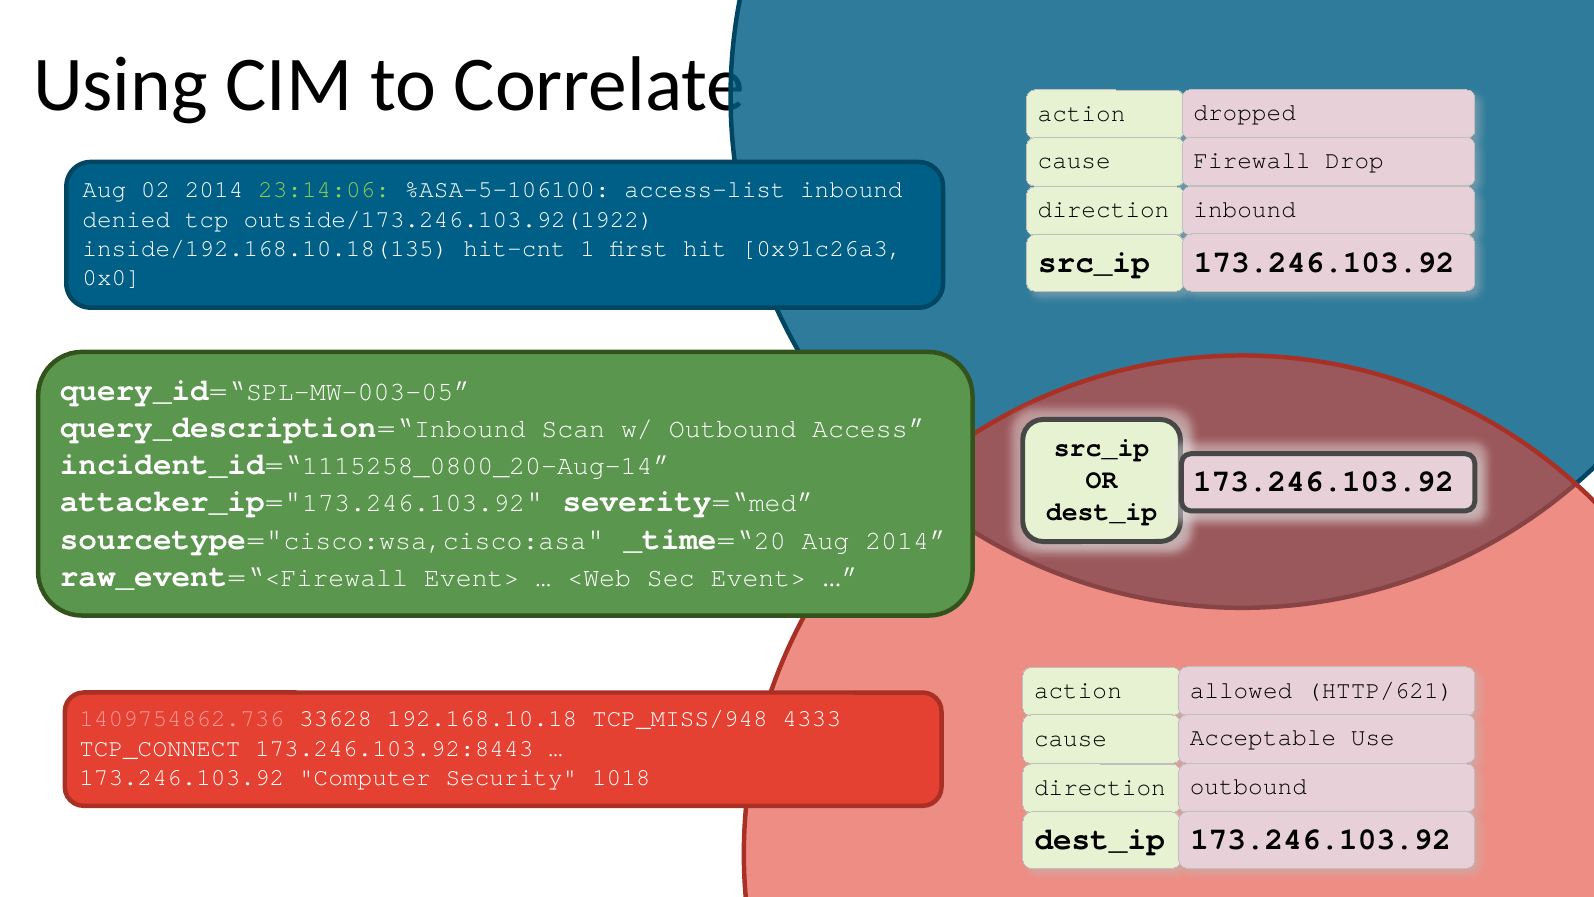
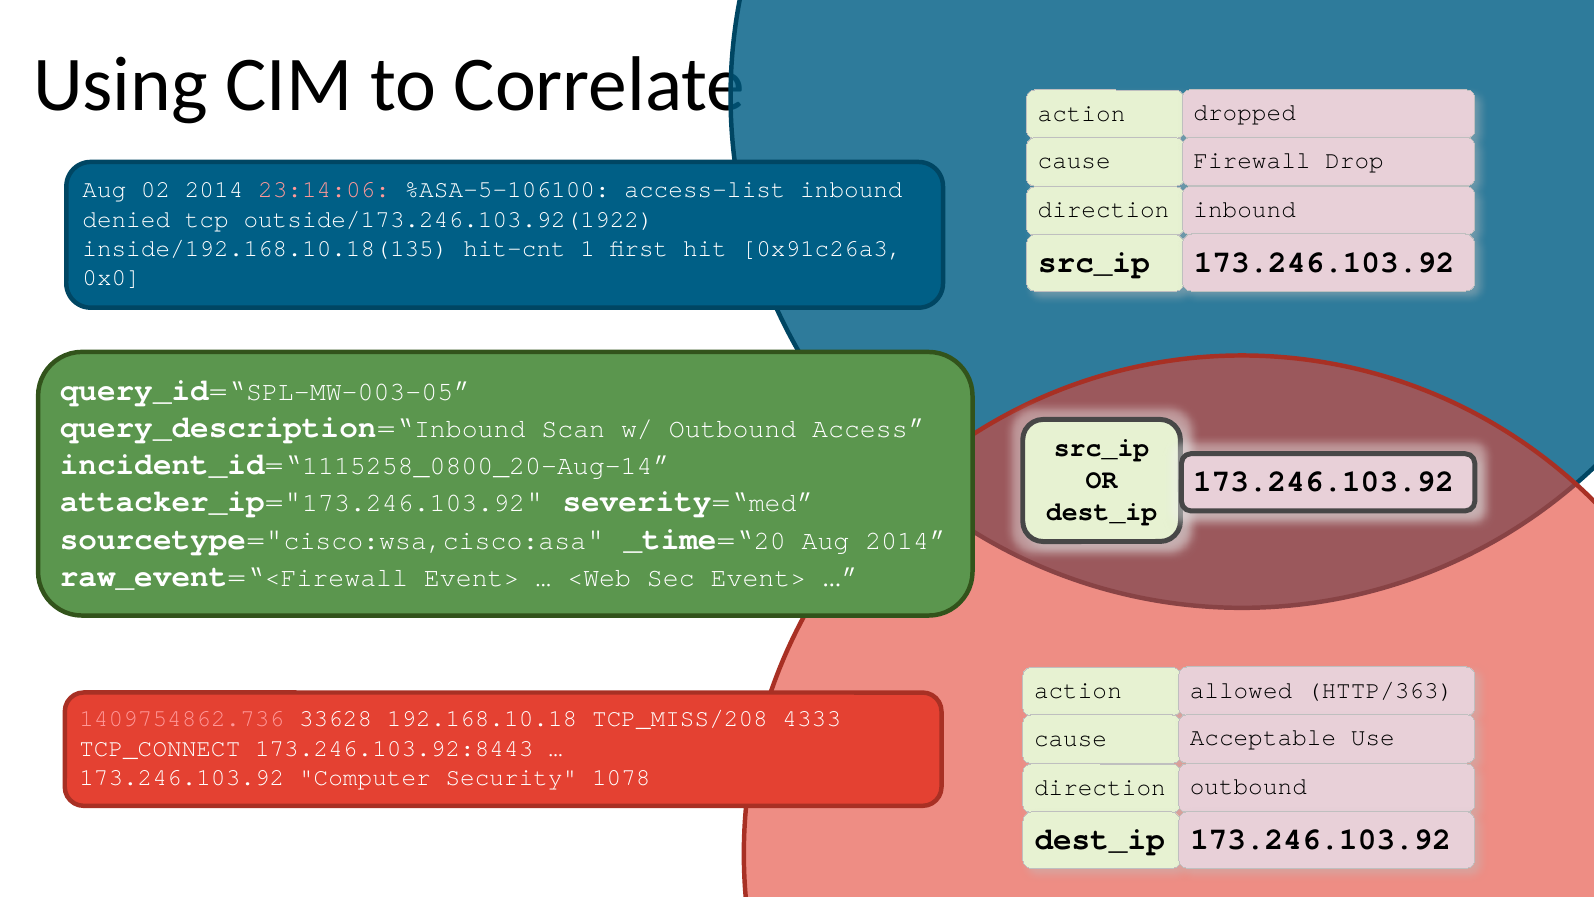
23:14:06 colour: light green -> pink (324, 190)
HTTP/621: HTTP/621 -> HTTP/363 (1380, 690)
TCP_MISS/948: TCP_MISS/948 -> TCP_MISS/208 (680, 719)
1018: 1018 -> 1078 (621, 777)
